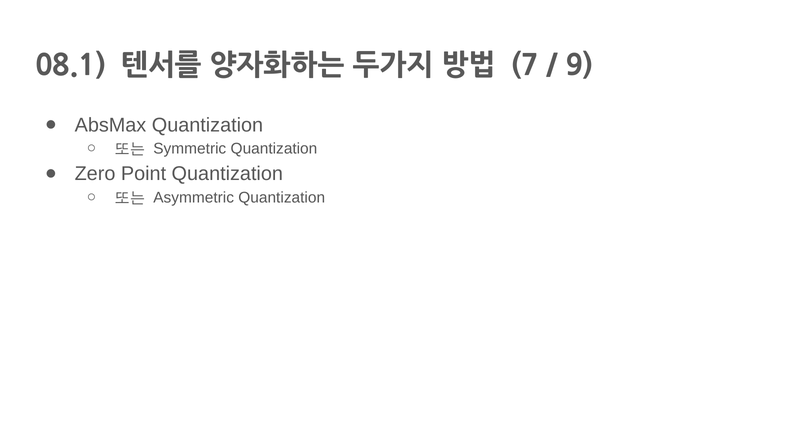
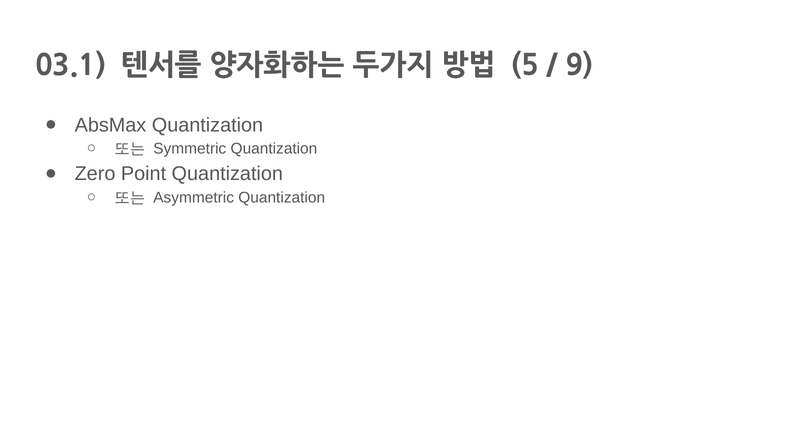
08.1: 08.1 -> 03.1 (71, 66)
7: 7 -> 5 (525, 66)
